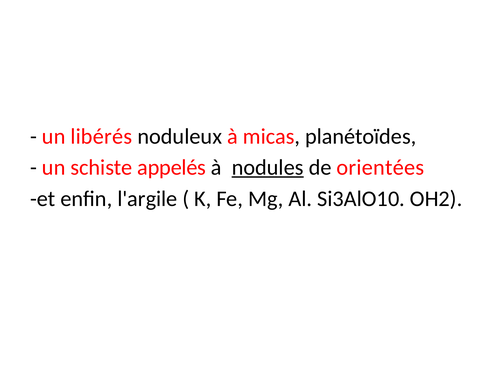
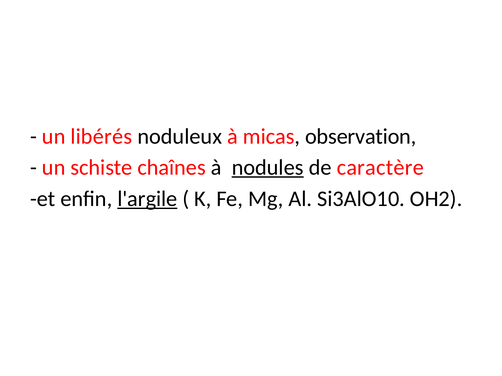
planétoïdes: planétoïdes -> observation (361, 137)
appelés: appelés -> chaînes (172, 168)
orientées: orientées -> caractère (380, 168)
l'argile underline: none -> present (147, 199)
